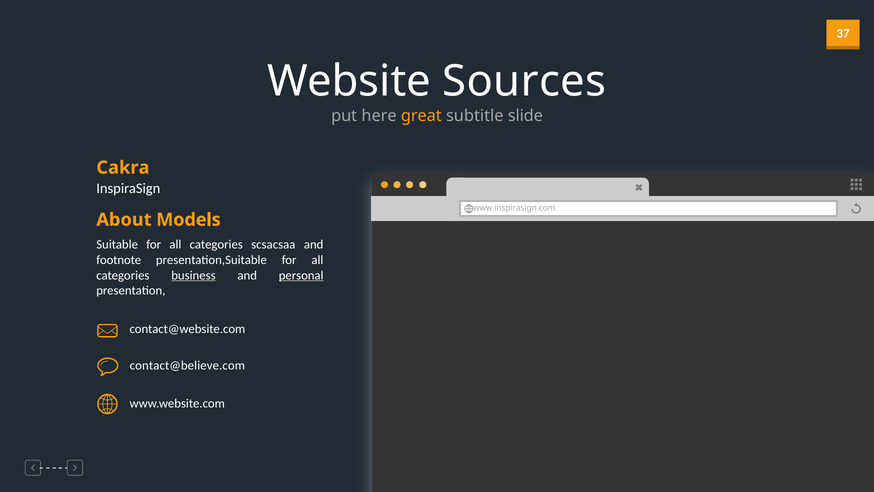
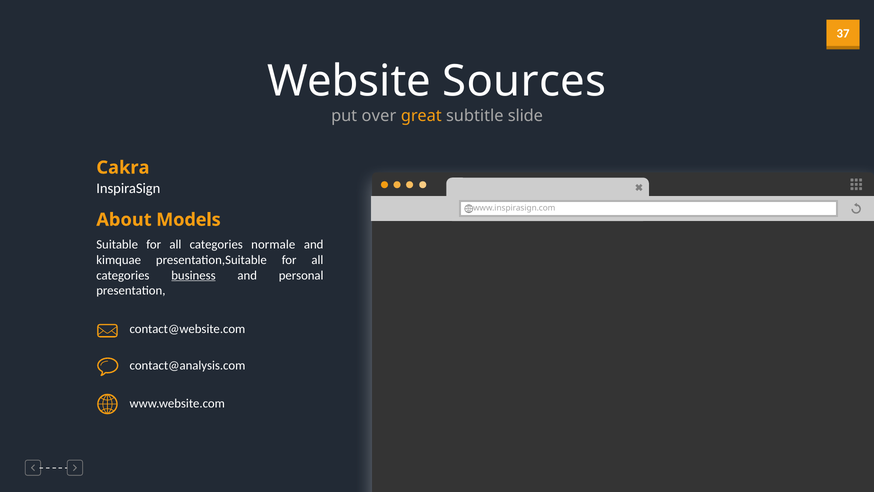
here: here -> over (379, 116)
scsacsaa: scsacsaa -> normale (273, 245)
footnote: footnote -> kimquae (119, 260)
personal underline: present -> none (301, 275)
contact@believe.com: contact@believe.com -> contact@analysis.com (187, 365)
